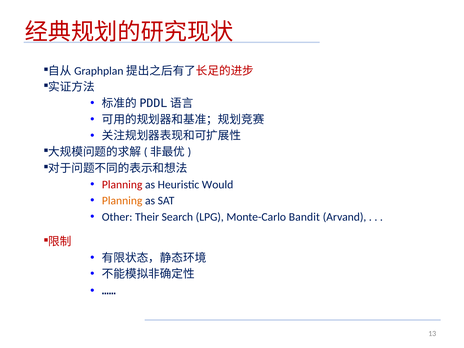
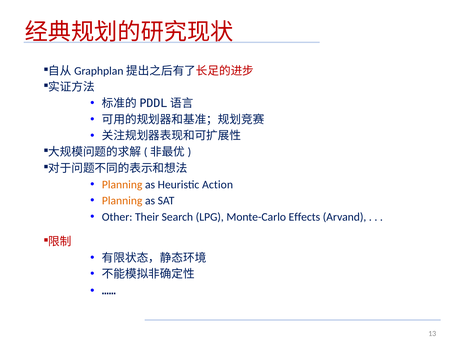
Planning colour: red -> orange (122, 185)
Would: Would -> Action (218, 185)
Bandit: Bandit -> Effects (304, 217)
